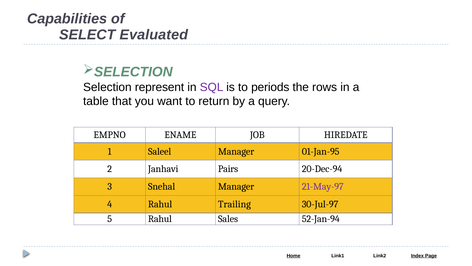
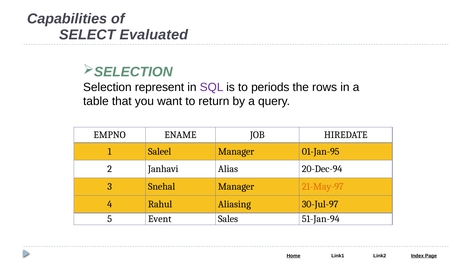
Pairs: Pairs -> Alias (228, 169)
21-May-97 colour: purple -> orange (323, 186)
Trailing: Trailing -> Aliasing (234, 204)
5 Rahul: Rahul -> Event (160, 218)
52-Jan-94: 52-Jan-94 -> 51-Jan-94 (321, 218)
